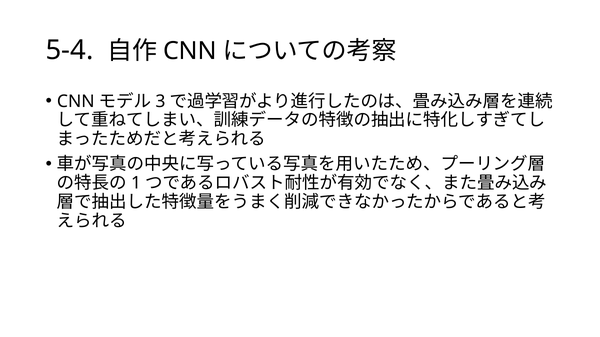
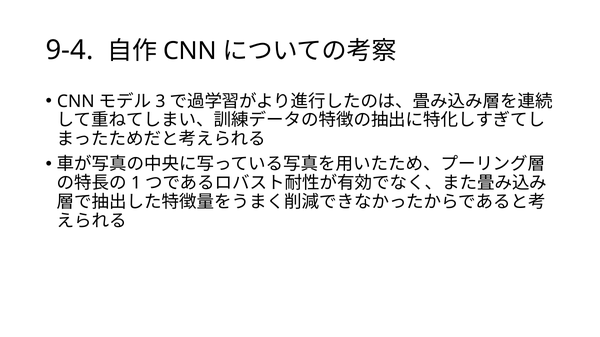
5-4: 5-4 -> 9-4 (70, 50)
